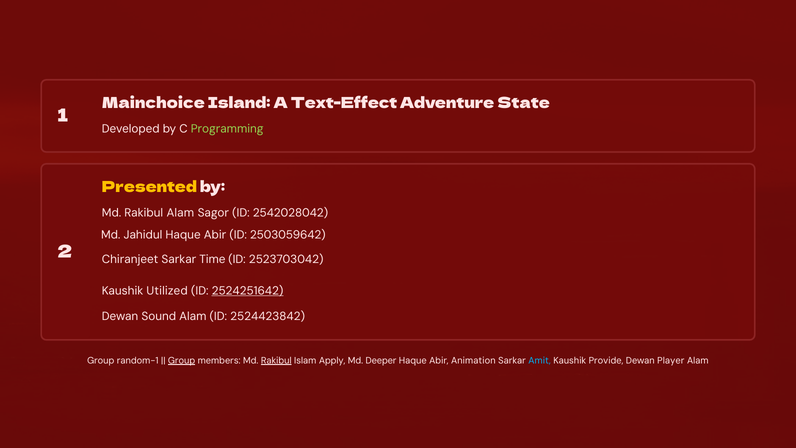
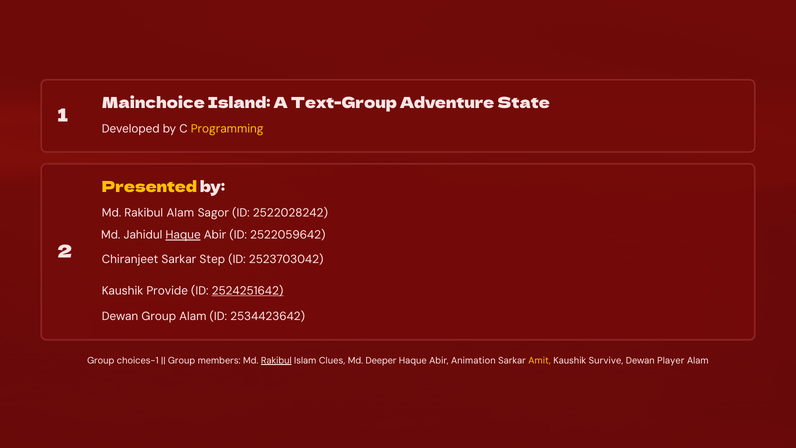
Text-Effect: Text-Effect -> Text-Group (344, 103)
Programming colour: light green -> yellow (227, 129)
2542028042: 2542028042 -> 2522028242 (290, 213)
Haque underline: none -> present (183, 235)
2503059642: 2503059642 -> 2522059642 (288, 235)
Time: Time -> Step (212, 259)
Utilized: Utilized -> Provide (167, 290)
Dewan Sound: Sound -> Group (159, 316)
2524423842: 2524423842 -> 2534423642 (268, 316)
random-1: random-1 -> choices-1 (138, 360)
Group underline: present -> none (182, 360)
Apply: Apply -> Clues (332, 360)
Amit colour: light blue -> yellow (540, 360)
Provide: Provide -> Survive (606, 360)
